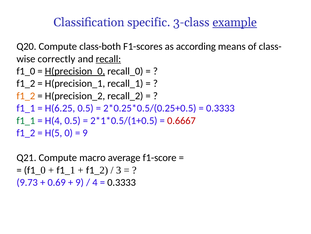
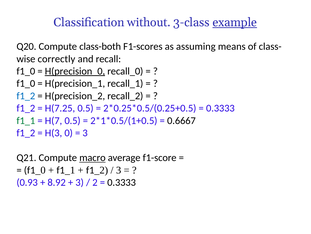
specific: specific -> without (149, 22)
according: according -> assuming (196, 46)
recall underline: present -> none (108, 59)
f1_2: f1_2 -> f1_0 (26, 83)
f1_2 colour: orange -> blue (26, 96)
f1_1: f1_1 -> f1_2 (26, 108)
H(6.25: H(6.25 -> H(7.25 (60, 108)
H(4: H(4 -> H(7 (54, 120)
0.6667 colour: red -> black (181, 120)
H(5: H(5 -> H(3 (54, 133)
9: 9 -> 3 (85, 133)
macro underline: none -> present (92, 157)
9.73: 9.73 -> 0.93 (27, 182)
0.69: 0.69 -> 8.92 (57, 182)
9: 9 -> 3 (80, 182)
4: 4 -> 2 (95, 182)
